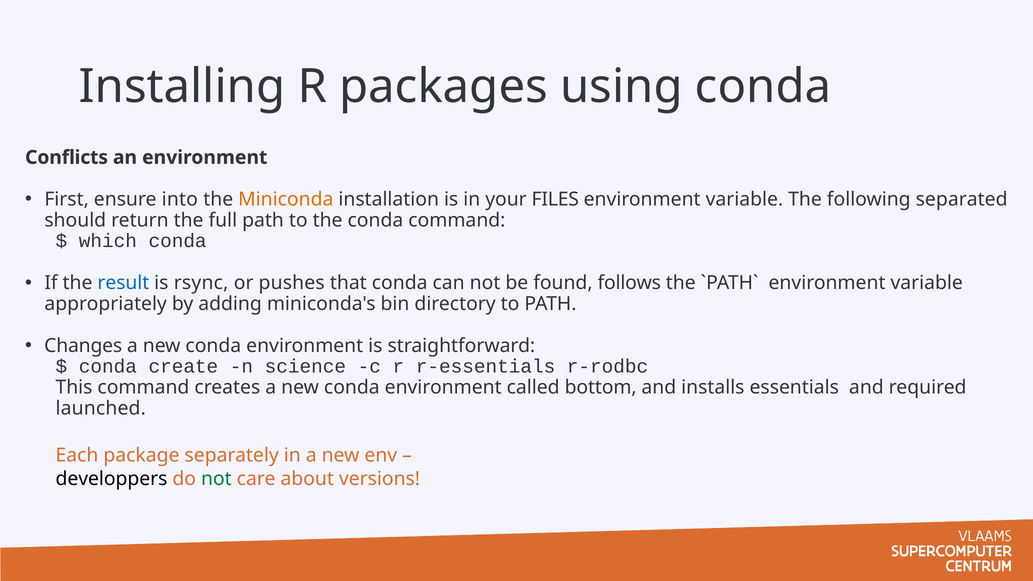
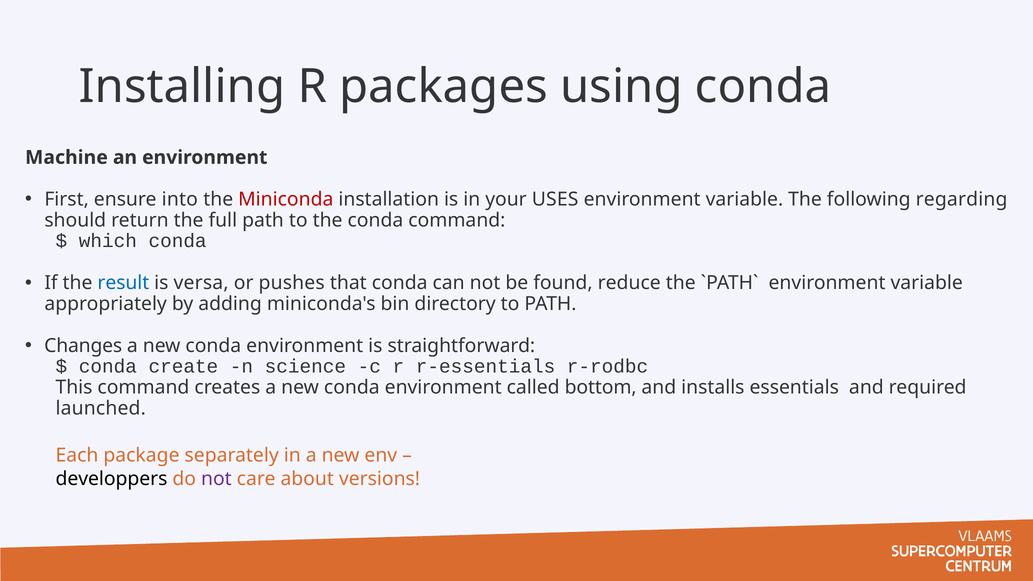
Conflicts: Conflicts -> Machine (66, 157)
Miniconda colour: orange -> red (286, 199)
FILES: FILES -> USES (555, 199)
separated: separated -> regarding (962, 199)
rsync: rsync -> versa (201, 283)
follows: follows -> reduce (629, 283)
not colour: green -> purple (216, 479)
